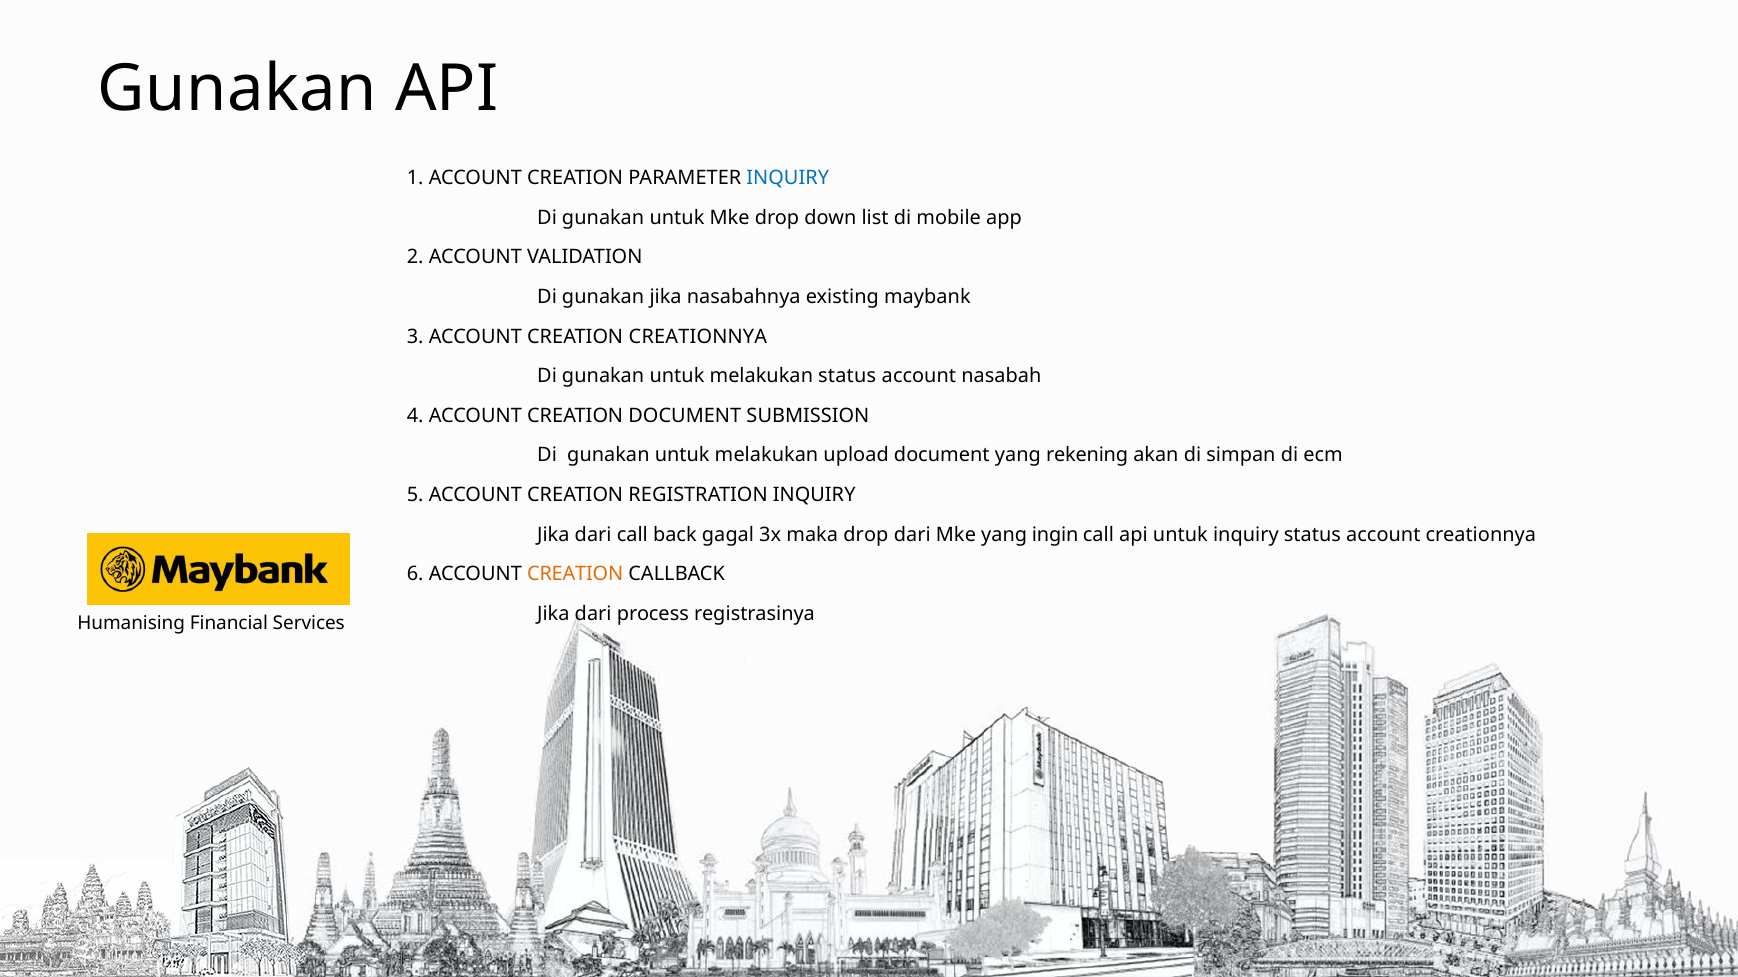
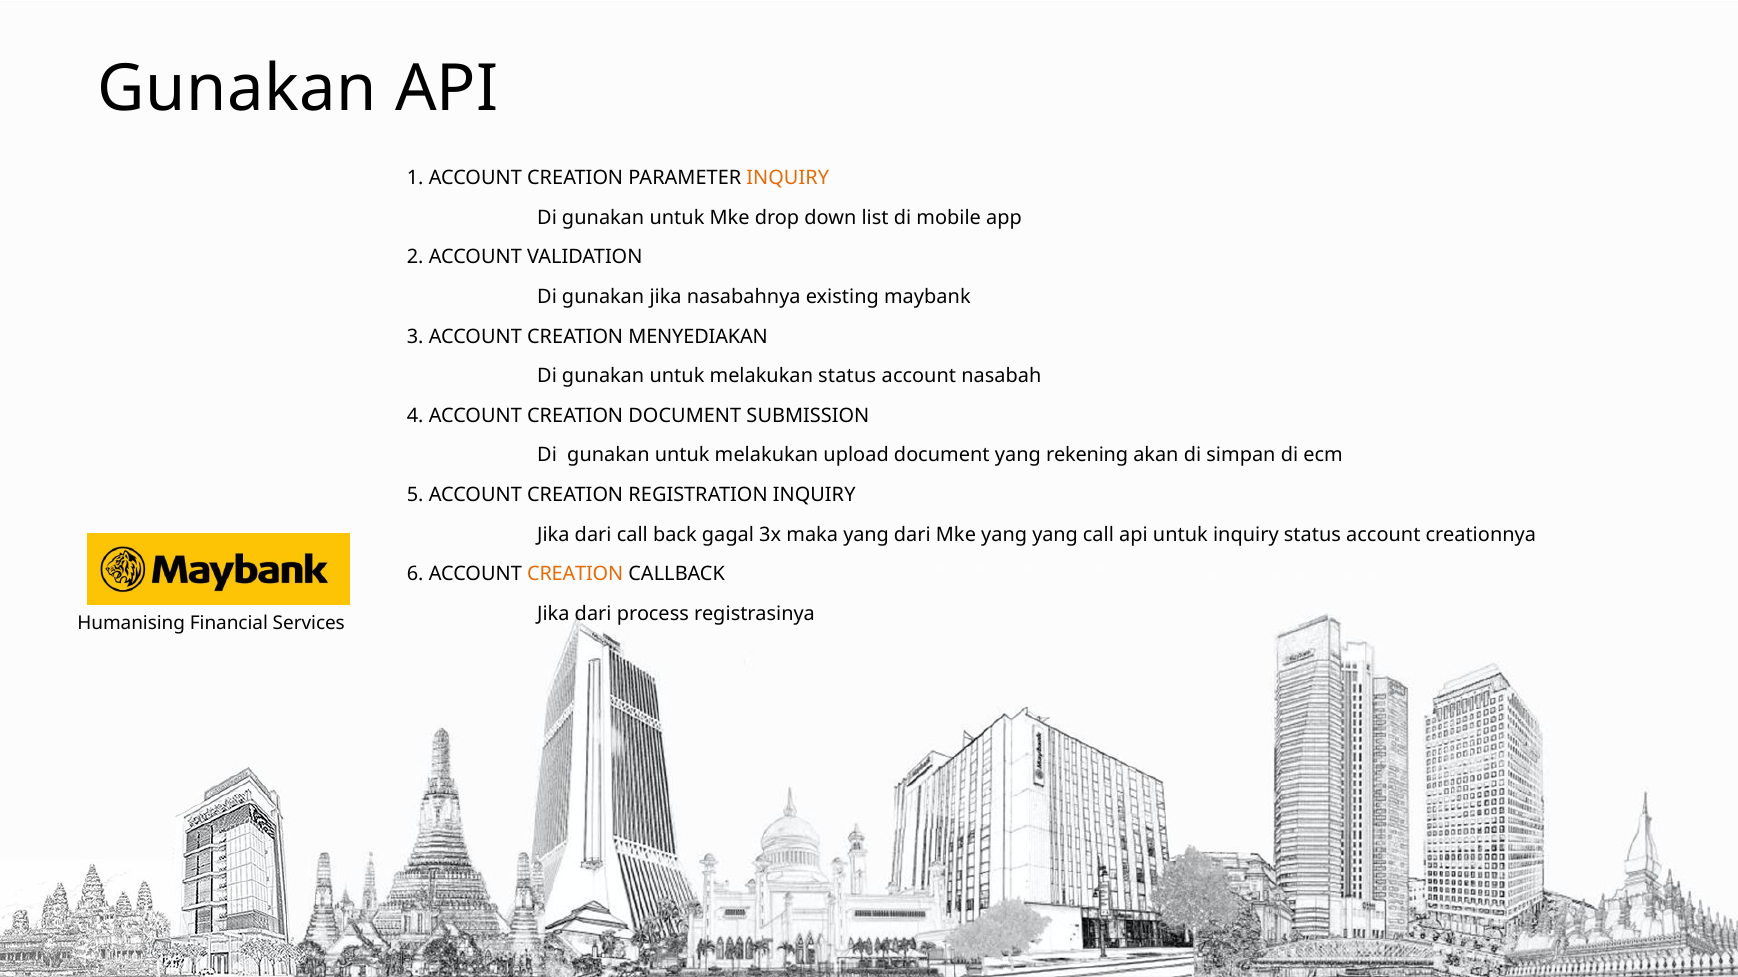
INQUIRY colour: blue -> orange (788, 178)
CREATION CREATIONNYA: CREATIONNYA -> MENYEDIAKAN (698, 337)
maka drop: drop -> yang (866, 535)
yang ingin: ingin -> yang (1055, 535)
